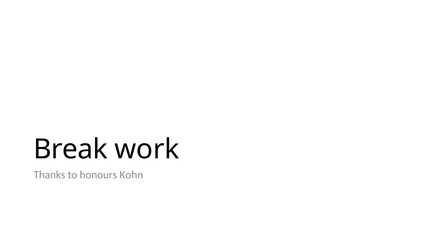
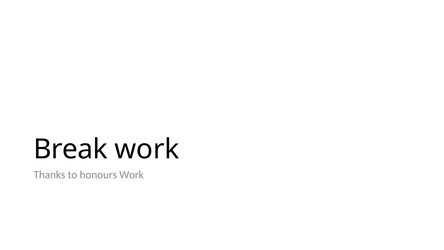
honours Kohn: Kohn -> Work (131, 175)
